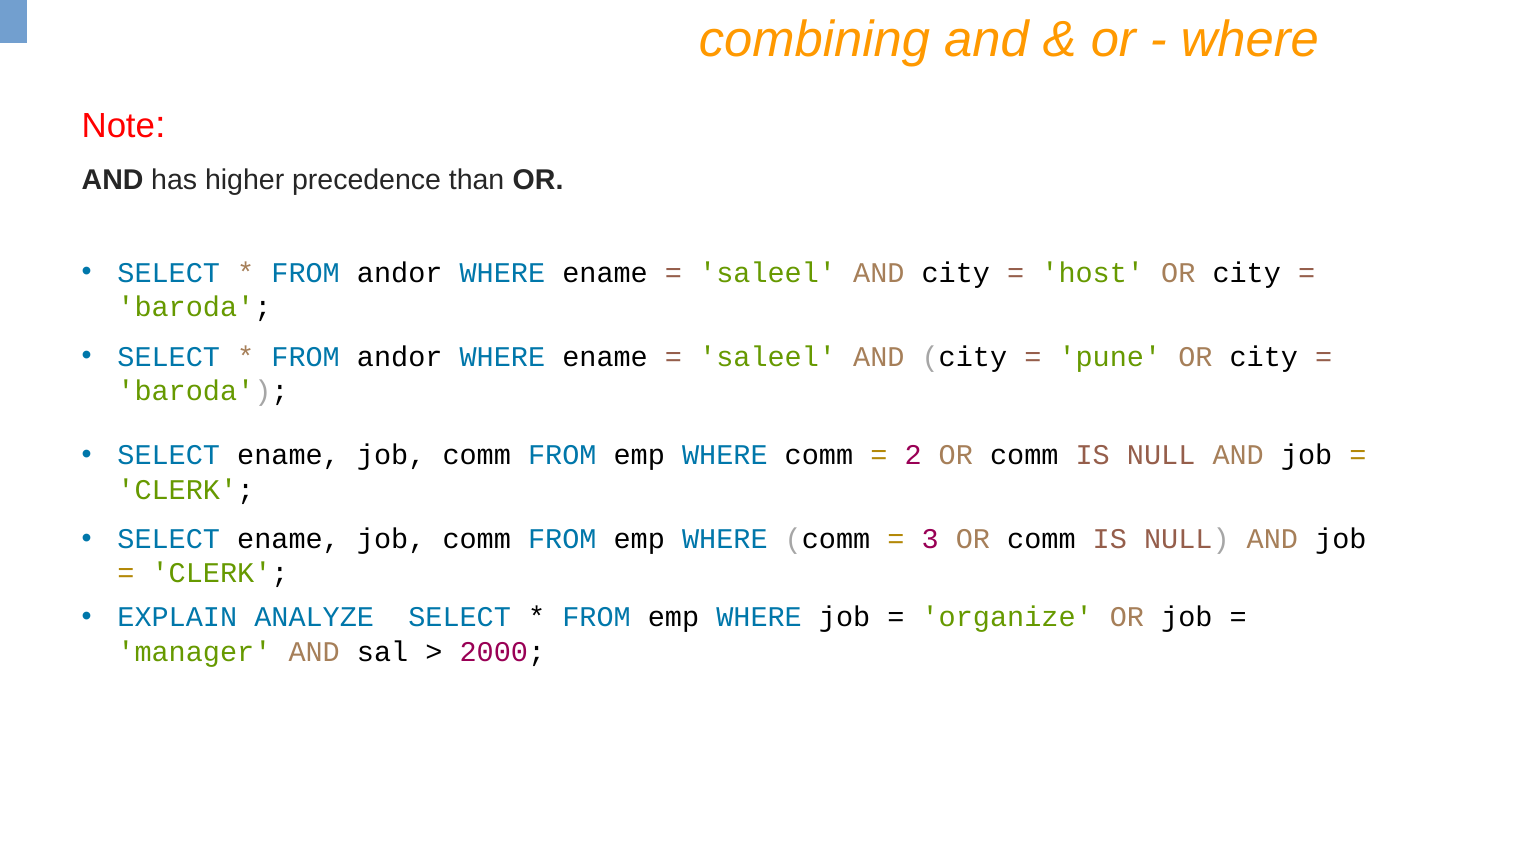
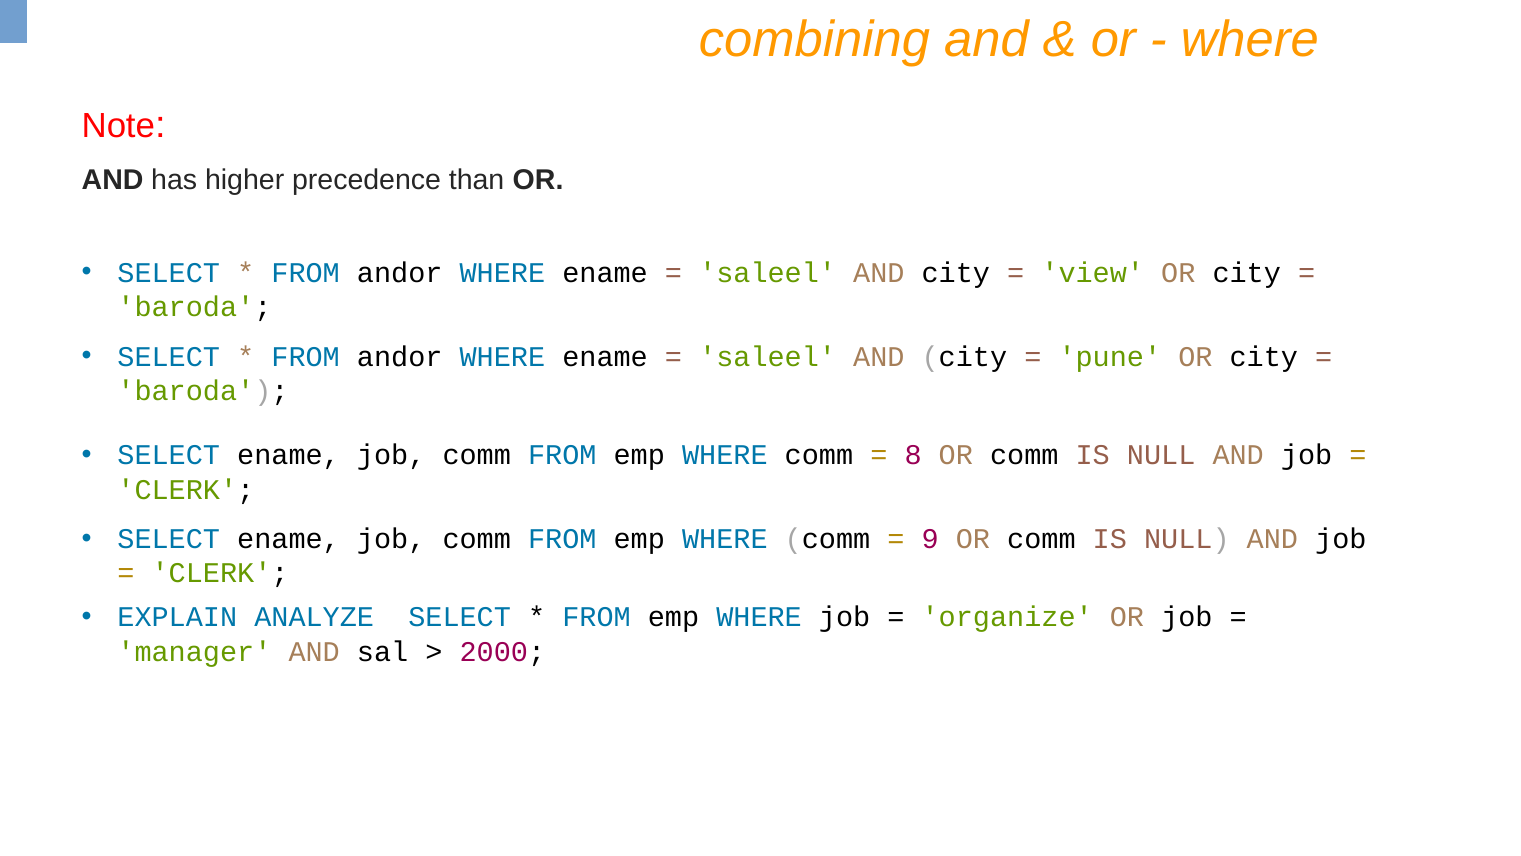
host: host -> view (1093, 273)
2: 2 -> 8 (913, 455)
3: 3 -> 9 (930, 539)
